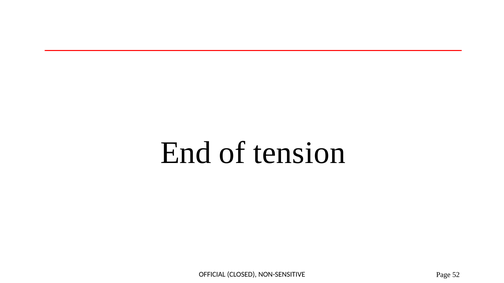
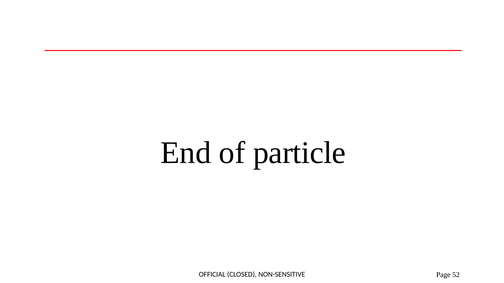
tension: tension -> particle (299, 153)
